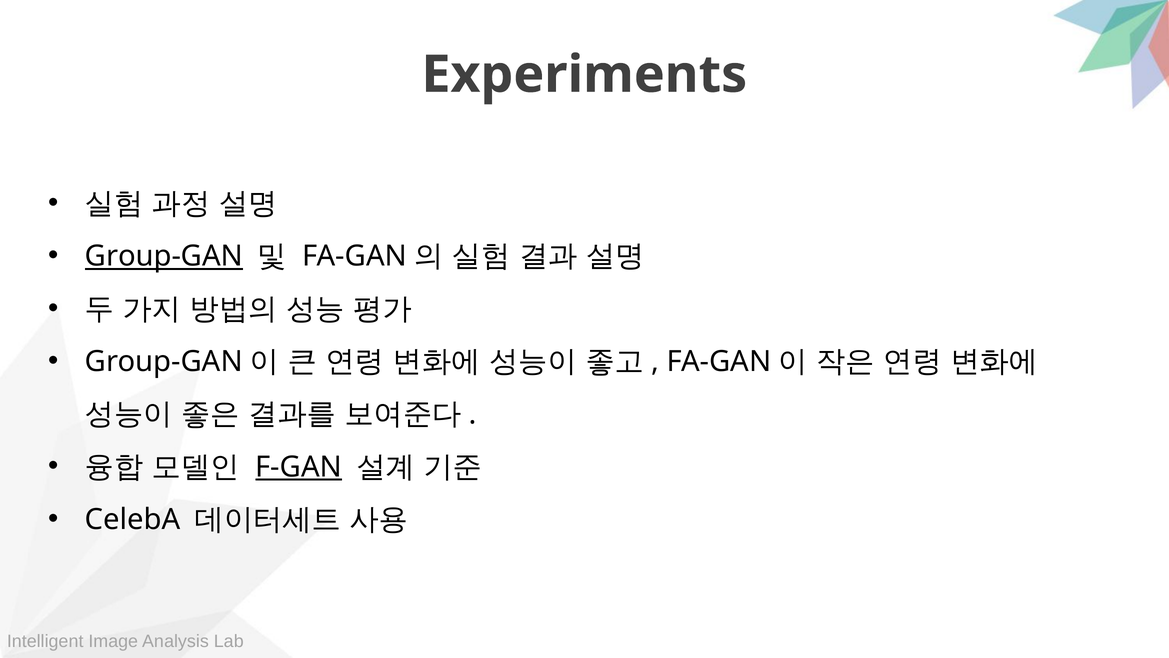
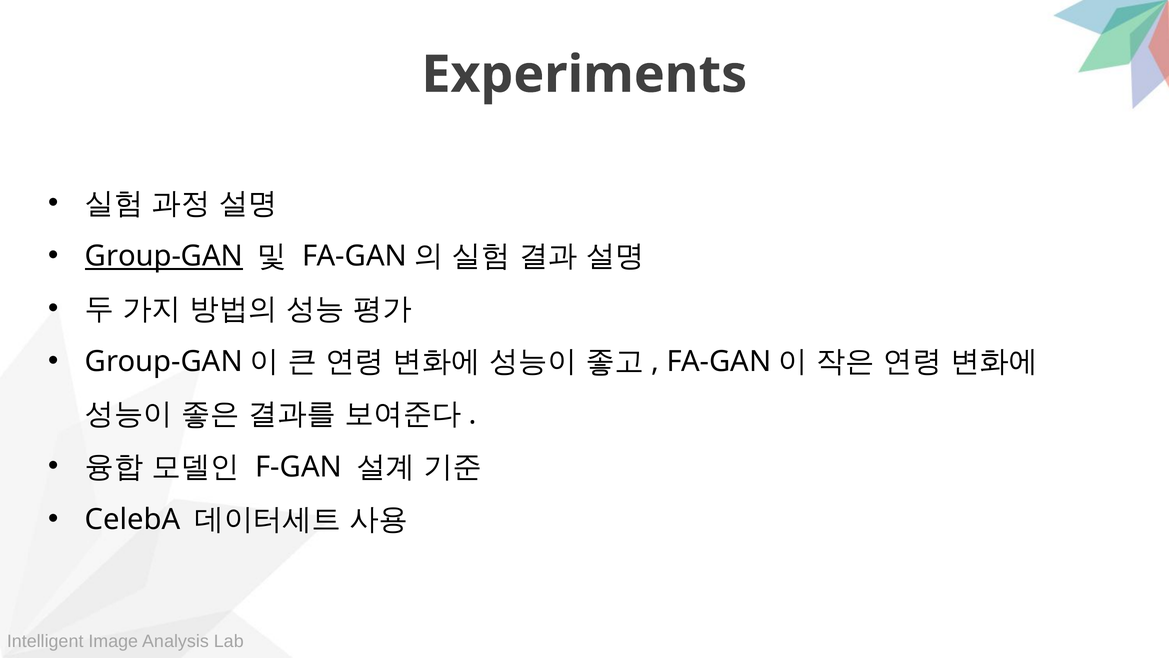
F-GAN underline: present -> none (299, 467)
